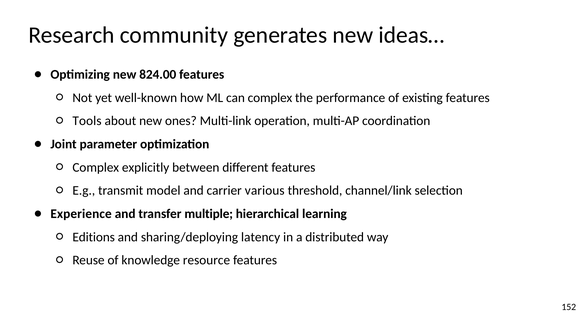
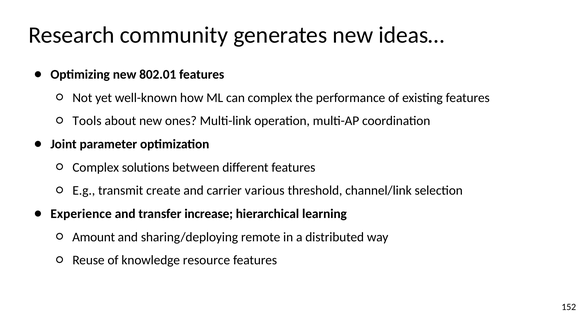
824.00: 824.00 -> 802.01 (158, 74)
explicitly: explicitly -> solutions (146, 167)
model: model -> create (163, 190)
multiple: multiple -> increase (209, 213)
Editions: Editions -> Amount (94, 237)
latency: latency -> remote (261, 237)
